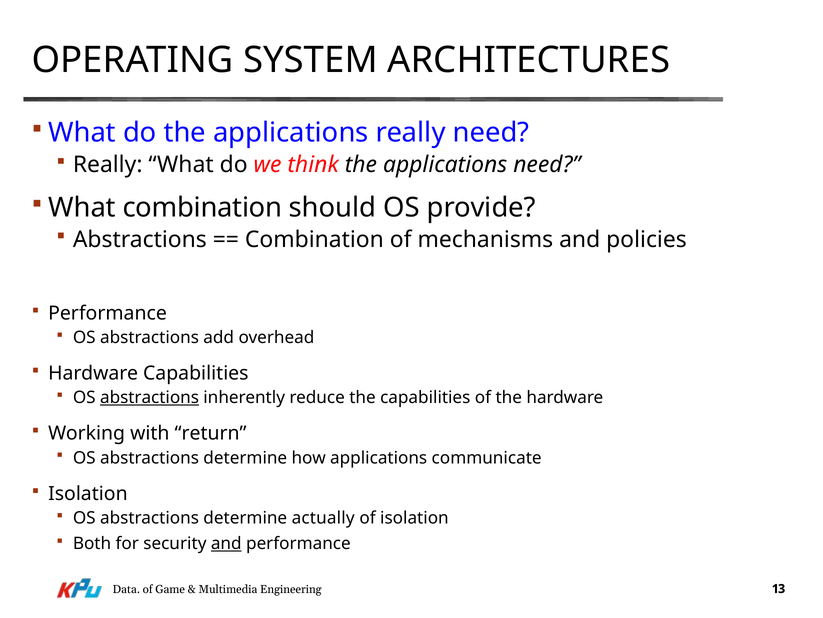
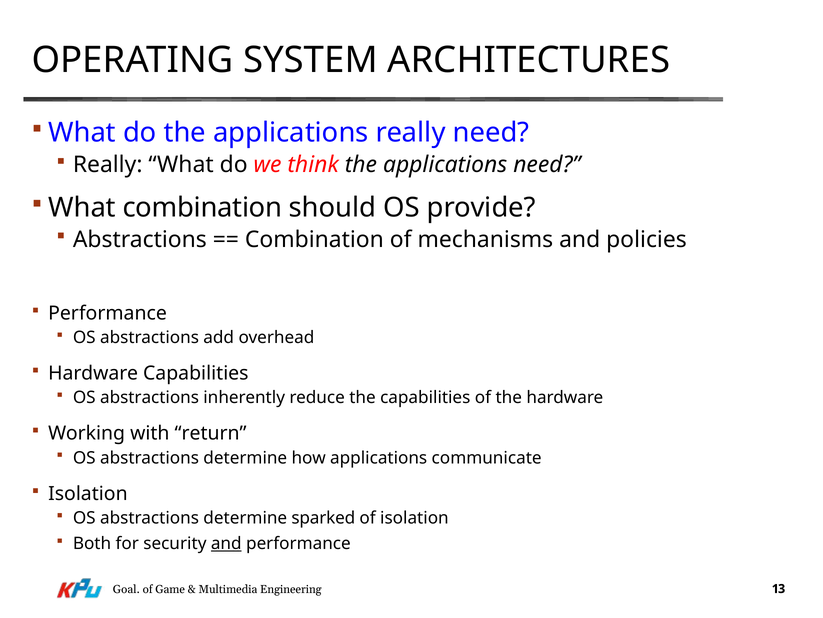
abstractions underline: present -> none (150, 397)
actually: actually -> sparked (323, 517)
Data: Data -> Goal (126, 589)
